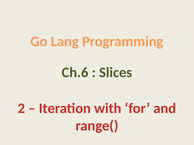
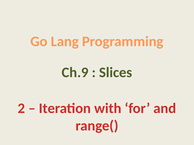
Ch.6: Ch.6 -> Ch.9 (75, 73)
